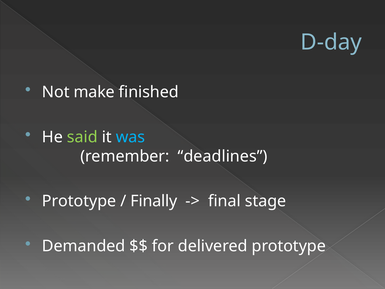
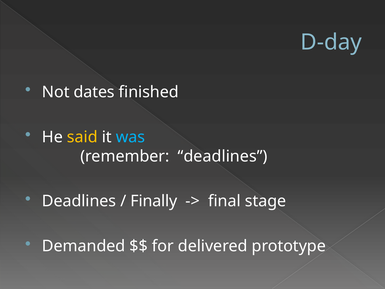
make: make -> dates (94, 92)
said colour: light green -> yellow (82, 137)
Prototype: Prototype -> Deadlines (79, 201)
